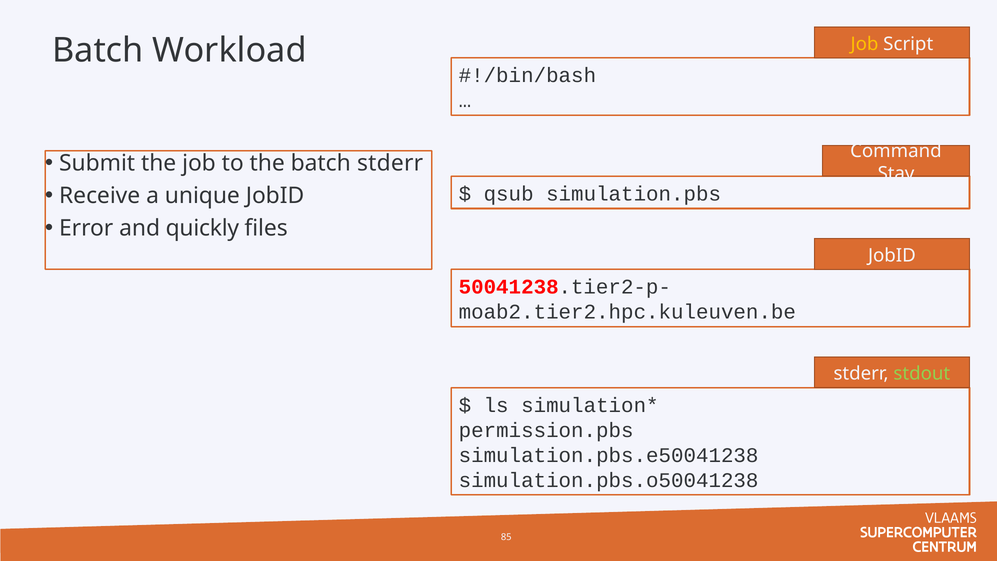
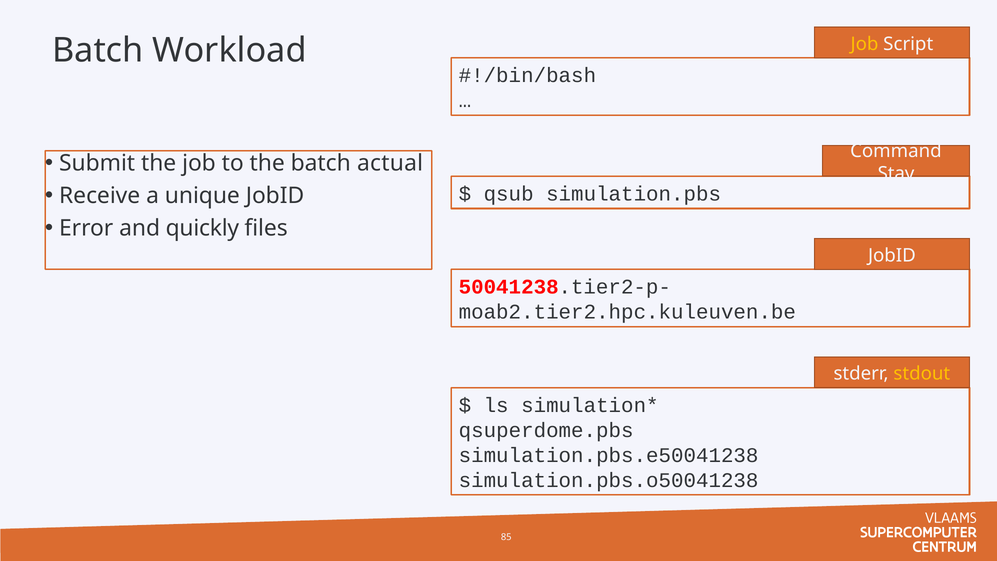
batch stderr: stderr -> actual (390, 163)
stdout colour: light green -> yellow (922, 374)
permission.pbs: permission.pbs -> qsuperdome.pbs (546, 430)
